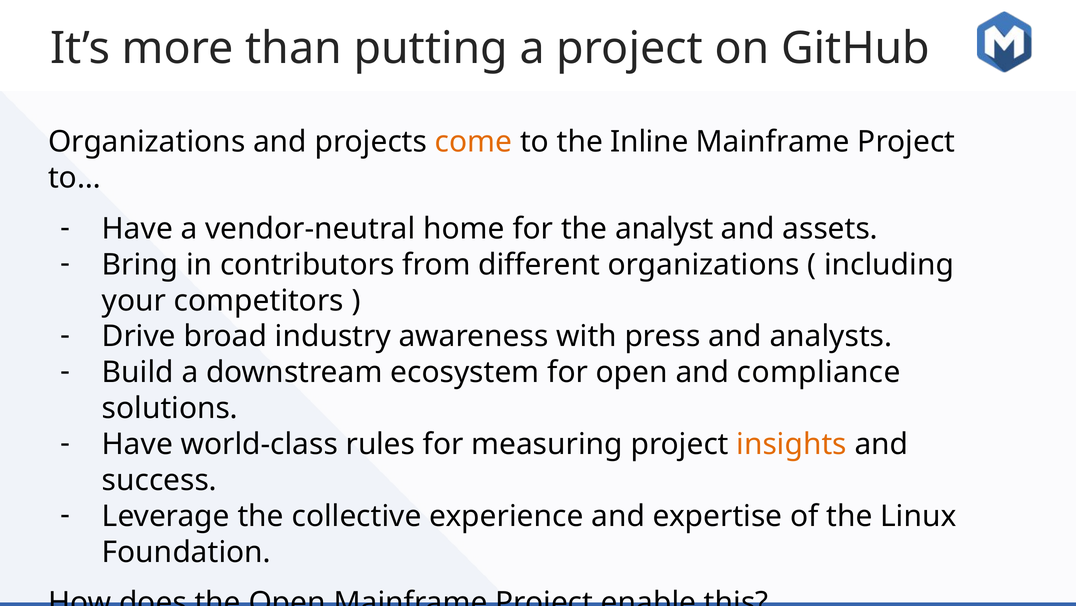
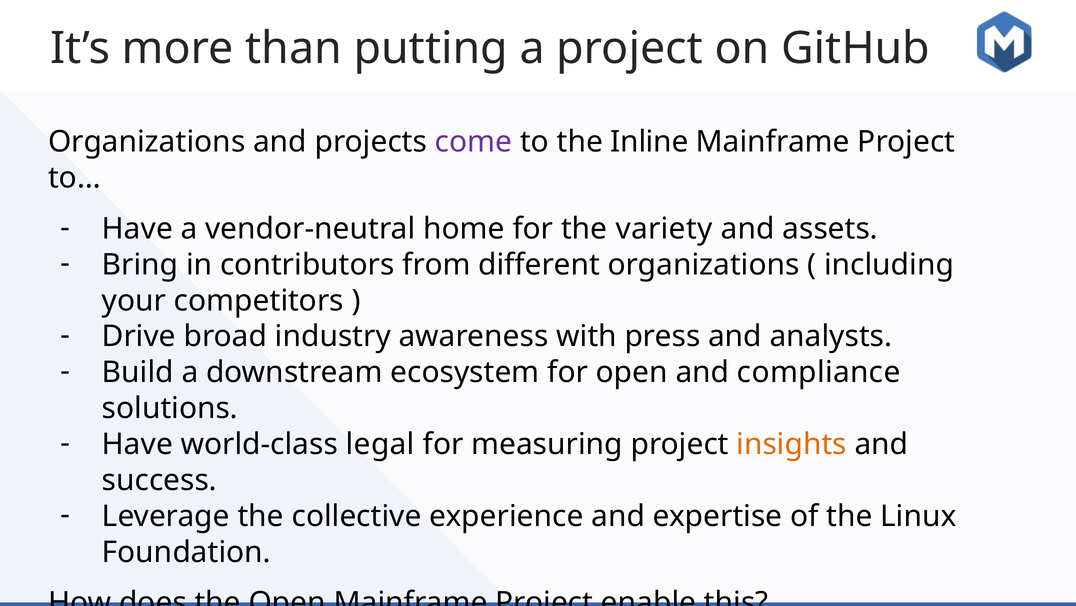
come colour: orange -> purple (474, 142)
analyst: analyst -> variety (664, 229)
rules: rules -> legal (380, 444)
